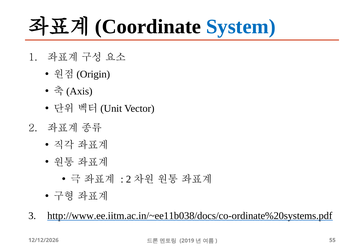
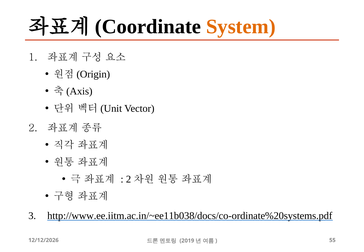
System colour: blue -> orange (241, 27)
